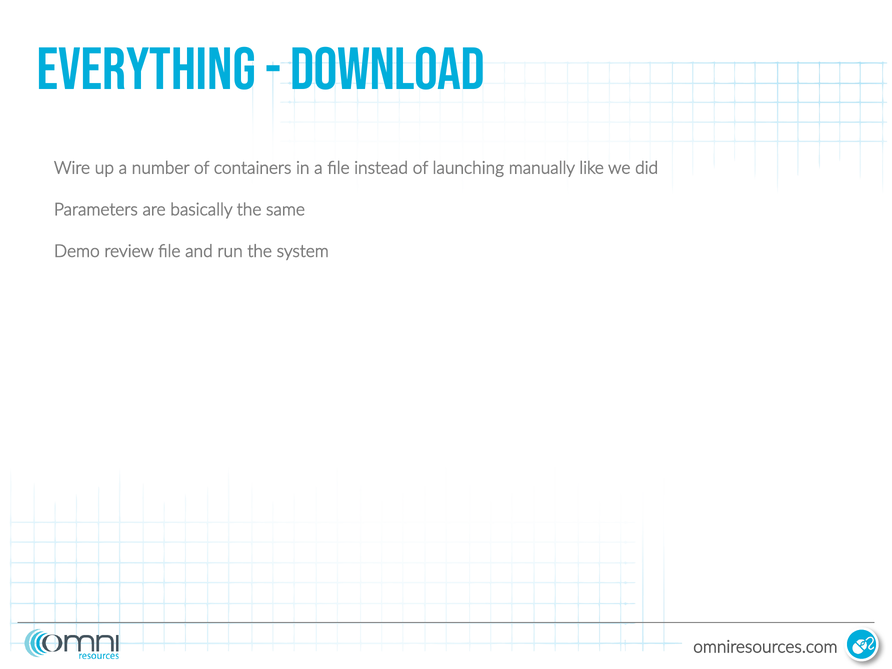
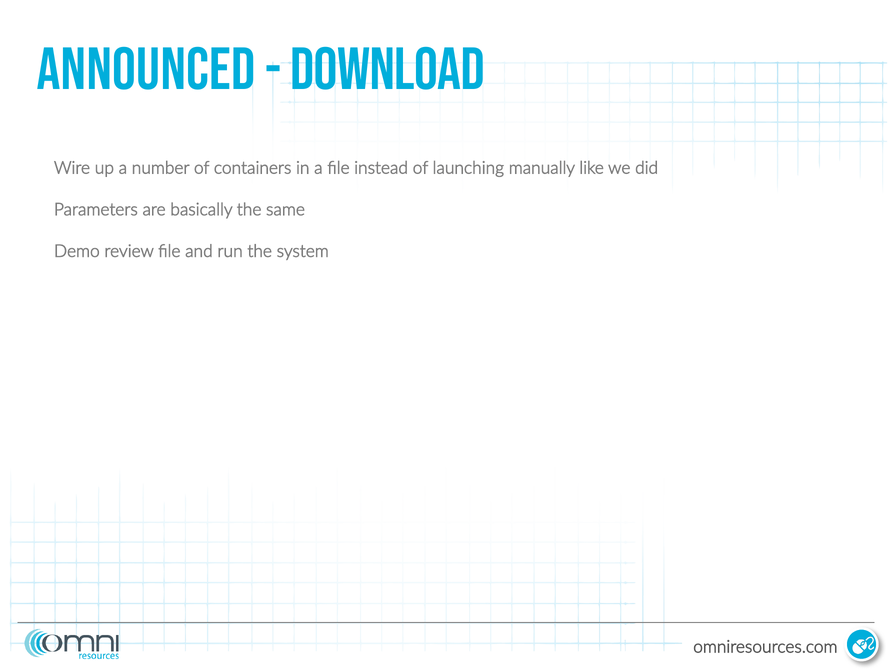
Everything: Everything -> Announced (146, 70)
